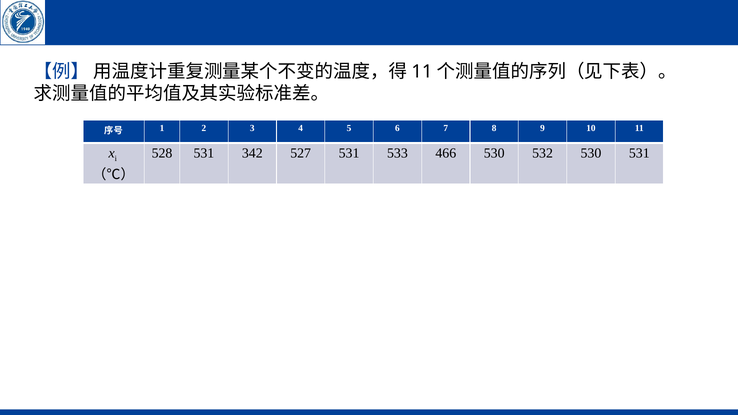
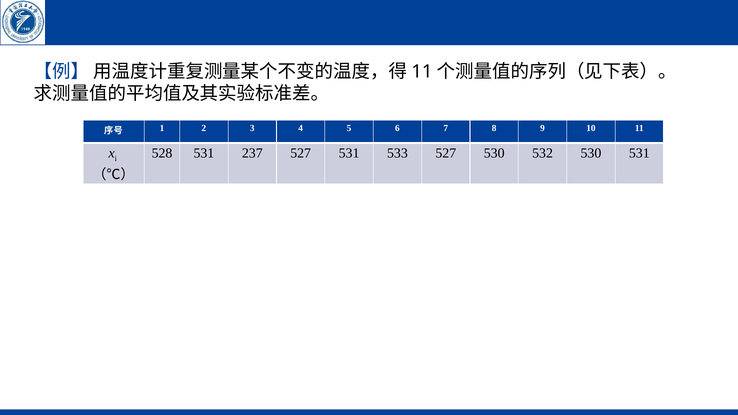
342: 342 -> 237 (252, 153)
533 466: 466 -> 527 (446, 153)
